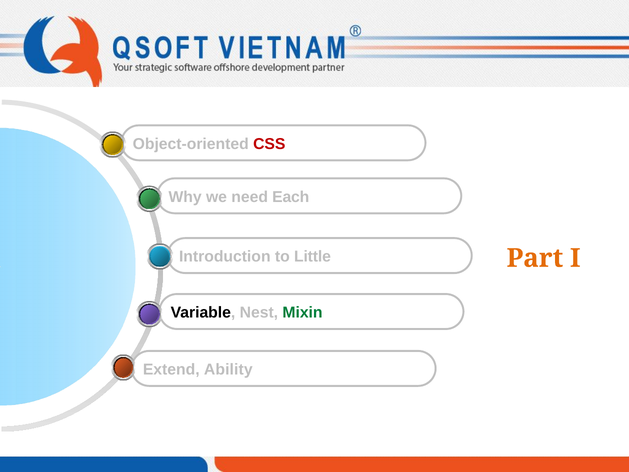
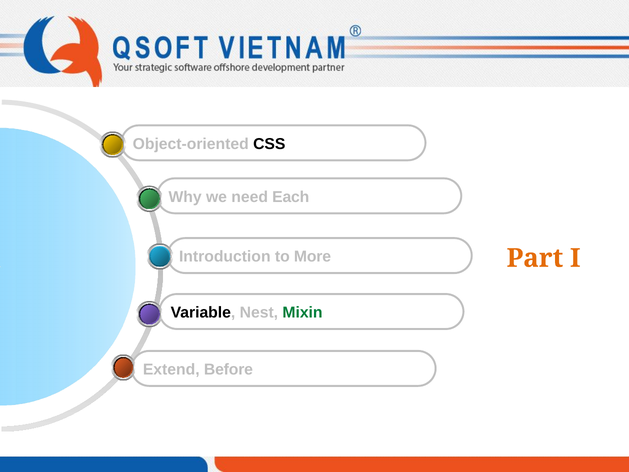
CSS colour: red -> black (269, 144)
Little: Little -> More (312, 257)
Ability: Ability -> Before (228, 369)
